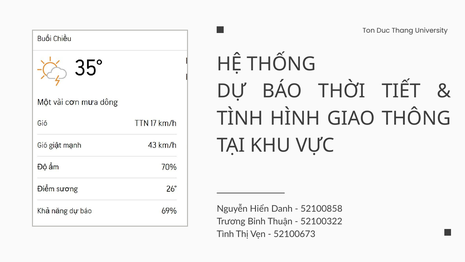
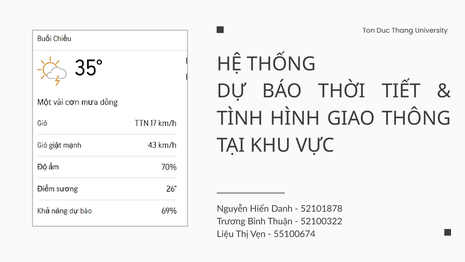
52100858: 52100858 -> 52101878 (322, 209)
Tình: Tình -> Liệu (225, 234)
52100673: 52100673 -> 55100674 (295, 234)
